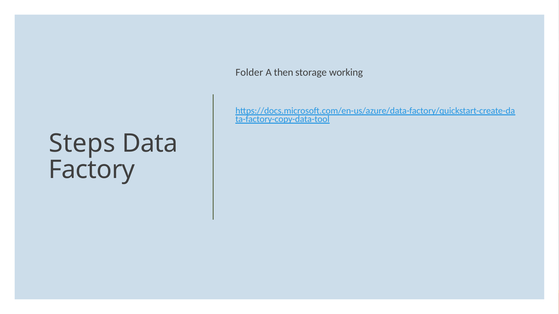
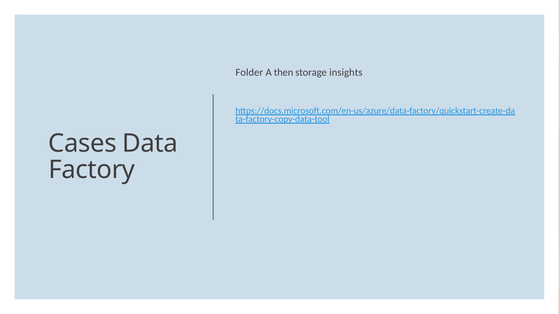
working: working -> insights (346, 73)
Steps: Steps -> Cases (82, 144)
